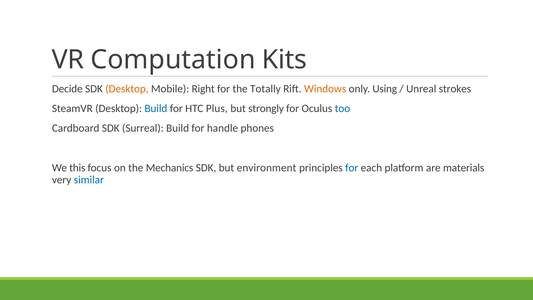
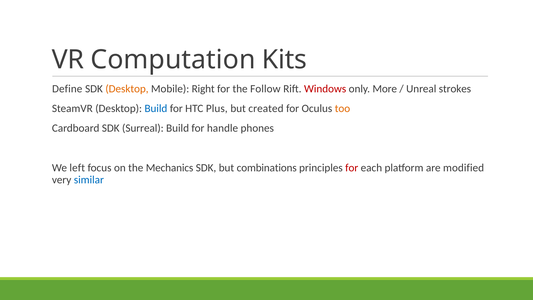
Decide: Decide -> Define (67, 89)
Totally: Totally -> Follow (265, 89)
Windows colour: orange -> red (325, 89)
Using: Using -> More (385, 89)
strongly: strongly -> created (266, 108)
too colour: blue -> orange (342, 108)
this: this -> left (77, 168)
environment: environment -> combinations (267, 168)
for colour: blue -> red (352, 168)
materials: materials -> modified (464, 168)
